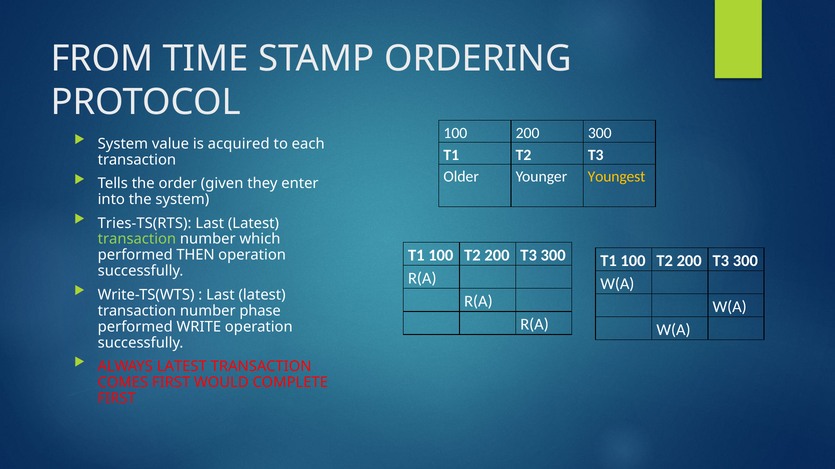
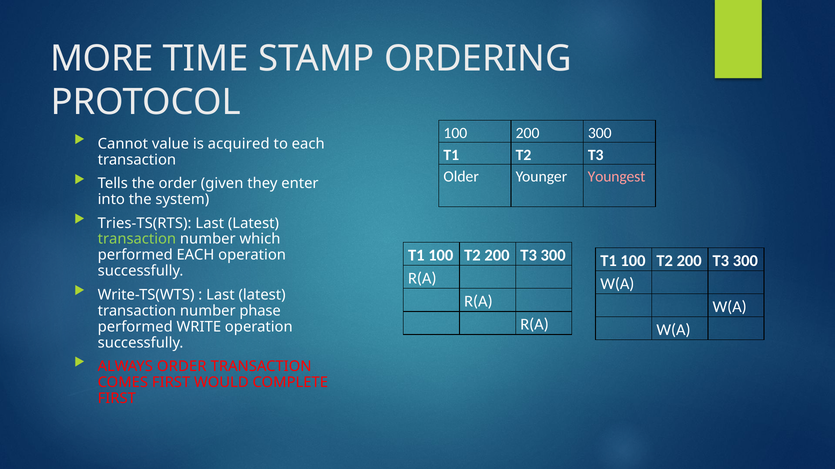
FROM: FROM -> MORE (102, 59)
System: System -> Cannot (123, 144)
Youngest colour: yellow -> pink (617, 177)
performed THEN: THEN -> EACH (195, 255)
ALWAYS LATEST: LATEST -> ORDER (182, 367)
